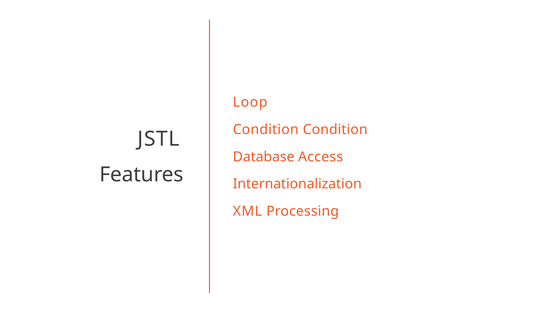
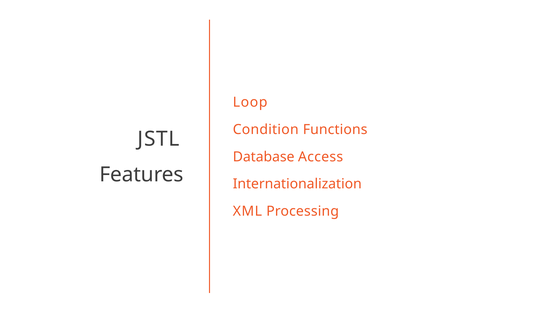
Condition Condition: Condition -> Functions (335, 130)
